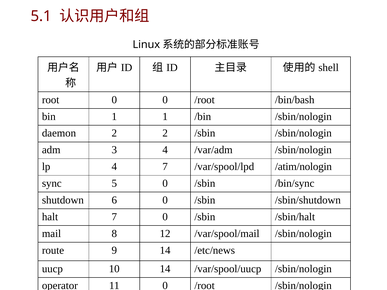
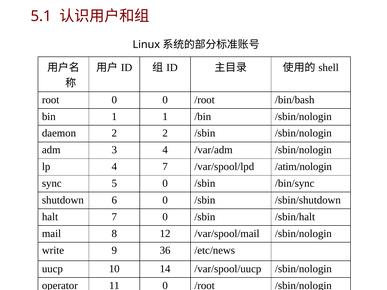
route: route -> write (53, 250)
9 14: 14 -> 36 (165, 250)
